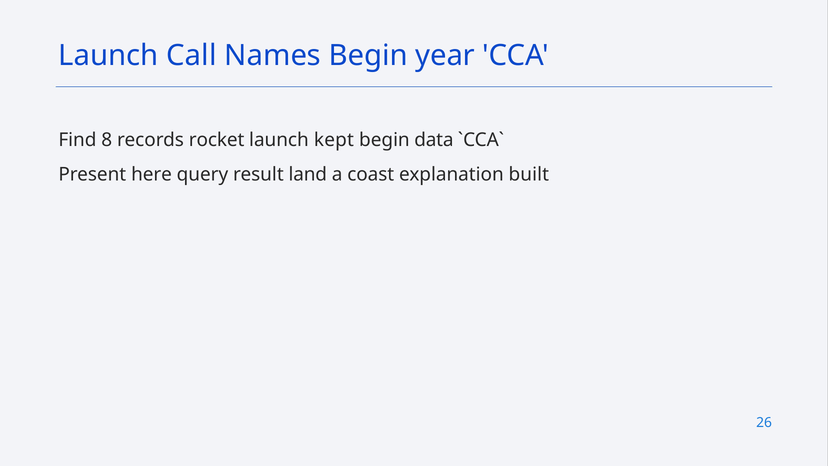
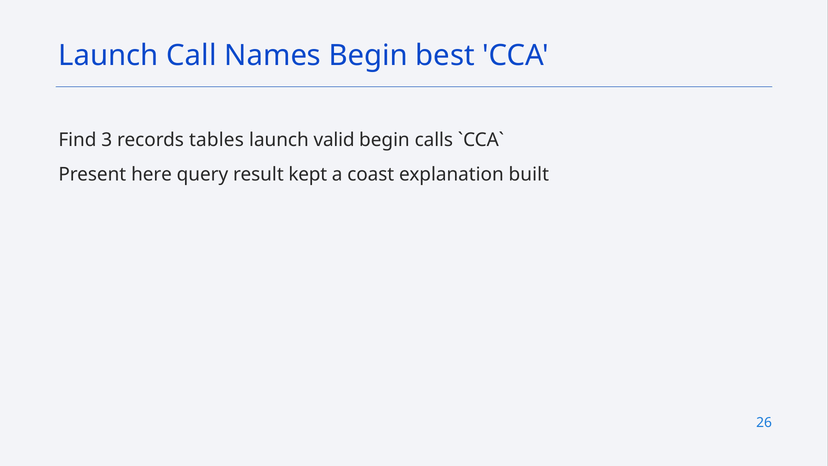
year: year -> best (445, 55)
8: 8 -> 3 (107, 140)
rocket: rocket -> tables (216, 140)
kept: kept -> valid (334, 140)
data: data -> calls (434, 140)
land: land -> kept (308, 175)
